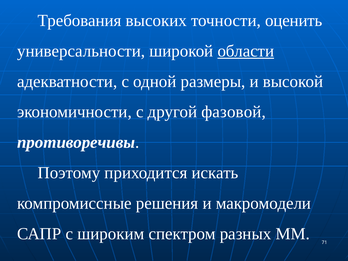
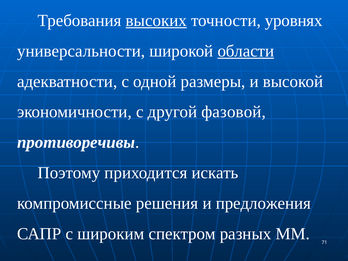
высоких underline: none -> present (156, 21)
оценить: оценить -> уровнях (294, 21)
макромодели: макромодели -> предложения (263, 203)
